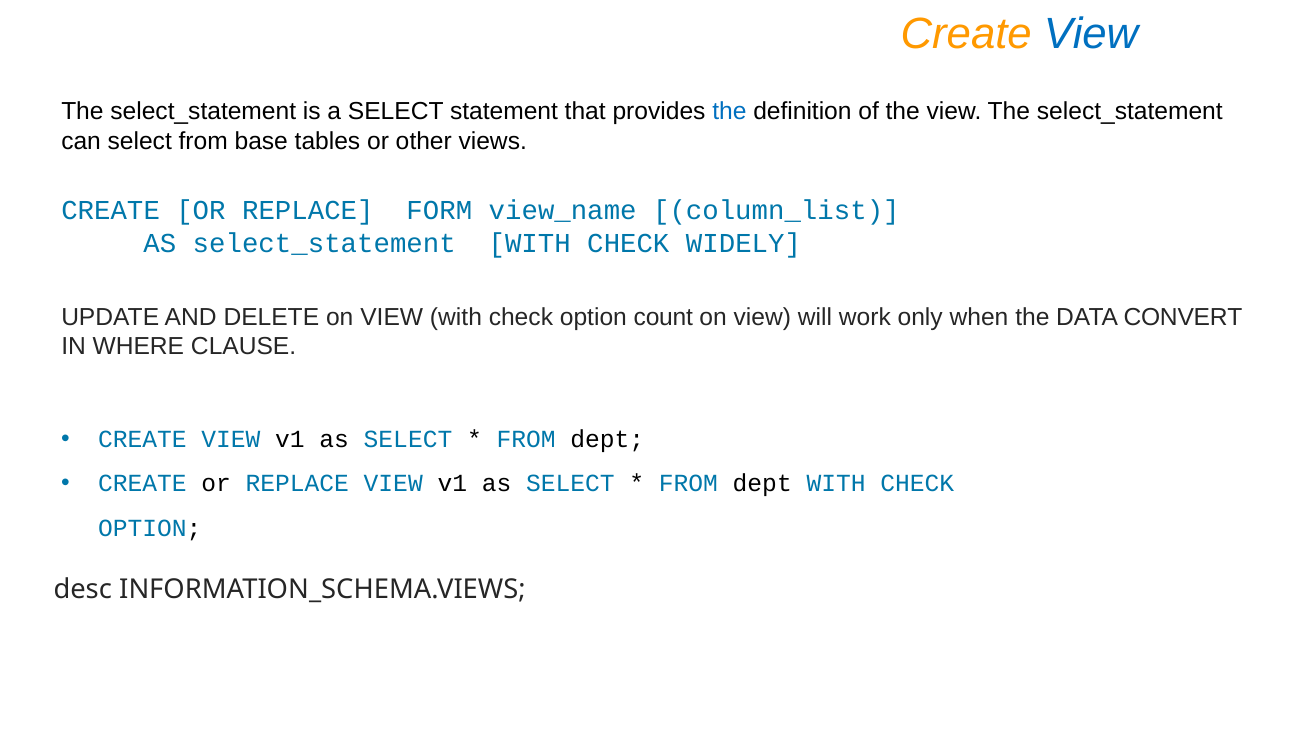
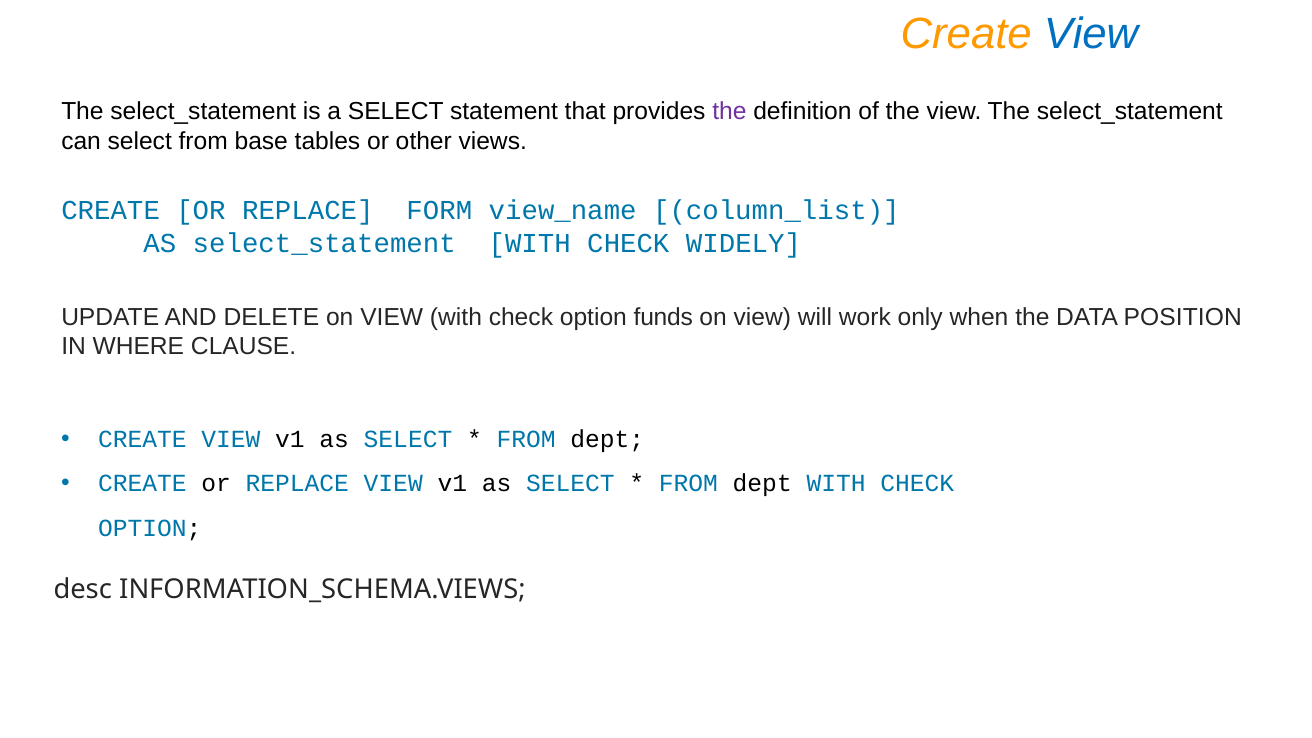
the colour: blue -> purple (729, 111)
count: count -> funds (663, 317)
CONVERT: CONVERT -> POSITION (1183, 317)
